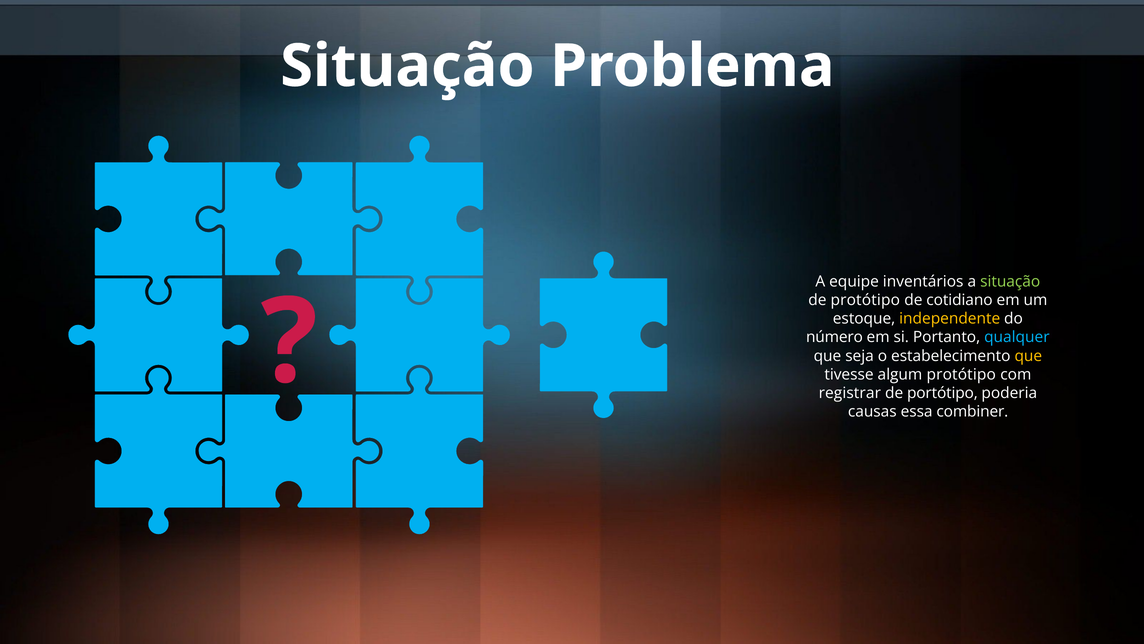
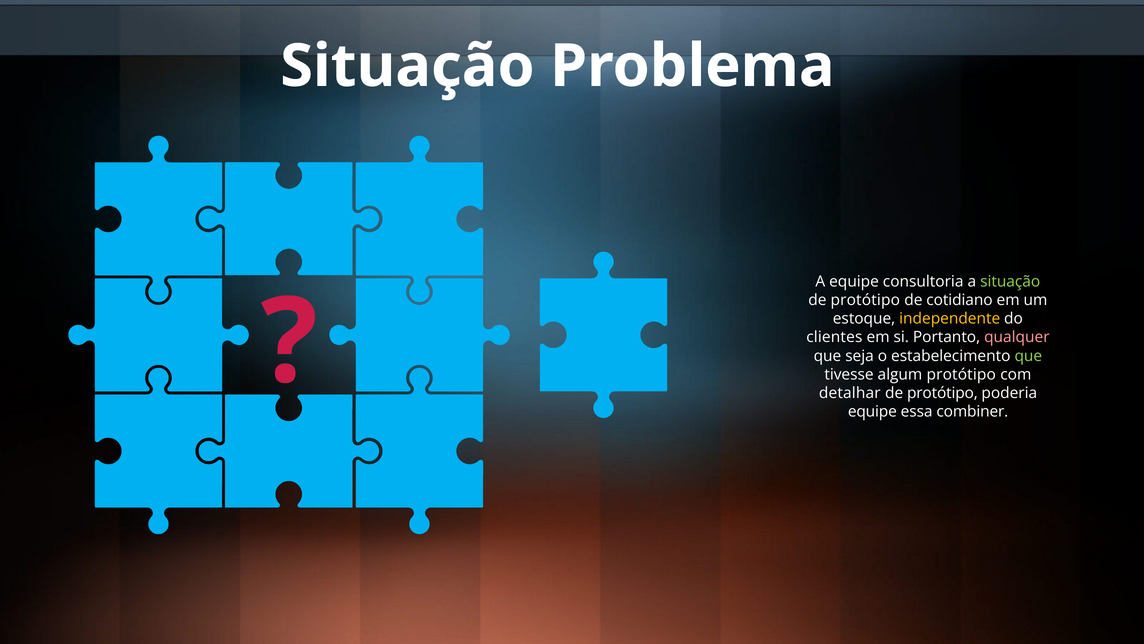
inventários: inventários -> consultoria (923, 281)
número: número -> clientes (834, 337)
qualquer colour: light blue -> pink (1017, 337)
que colour: yellow -> light green (1028, 356)
registrar: registrar -> detalhar (850, 393)
portótipo: portótipo -> protótipo (942, 393)
causas: causas -> equipe (872, 411)
